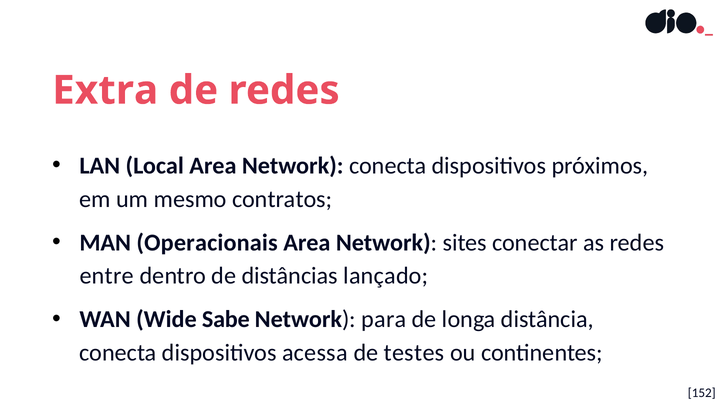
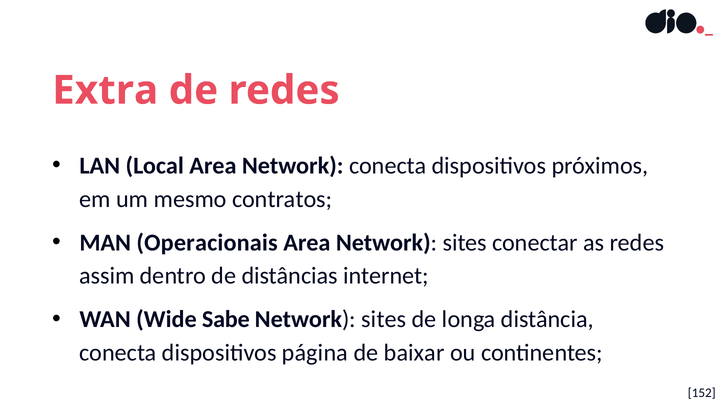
entre: entre -> assim (107, 276)
lançado: lançado -> internet (386, 276)
para: para -> sites (384, 320)
acessa: acessa -> página (315, 353)
testes: testes -> baixar (414, 353)
